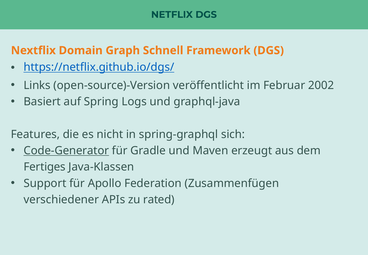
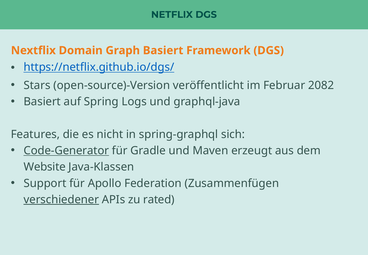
Graph Schnell: Schnell -> Basiert (163, 50)
Links: Links -> Stars (37, 85)
2002: 2002 -> 2082 (321, 85)
Fertiges: Fertiges -> Website (45, 167)
verschiedener underline: none -> present (61, 199)
